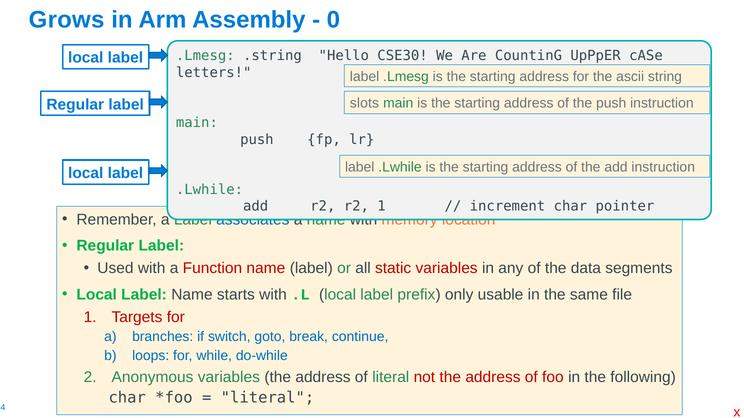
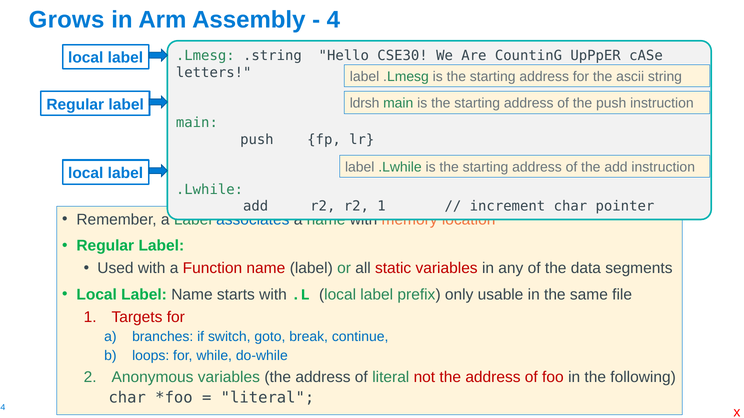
0: 0 -> 4 (333, 20)
slots: slots -> ldrsh (365, 104)
